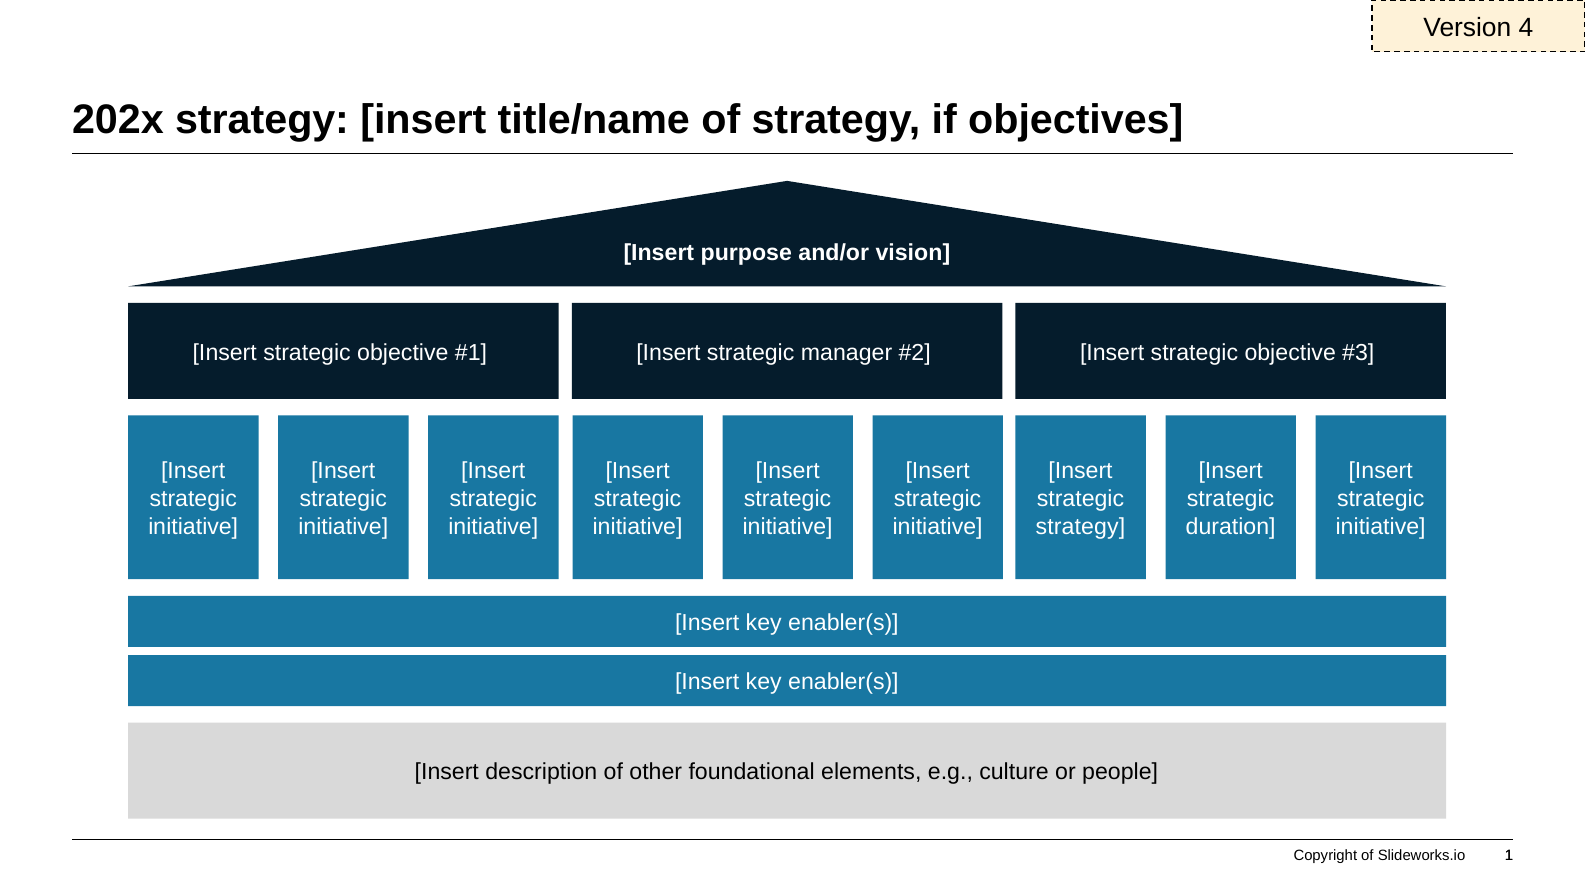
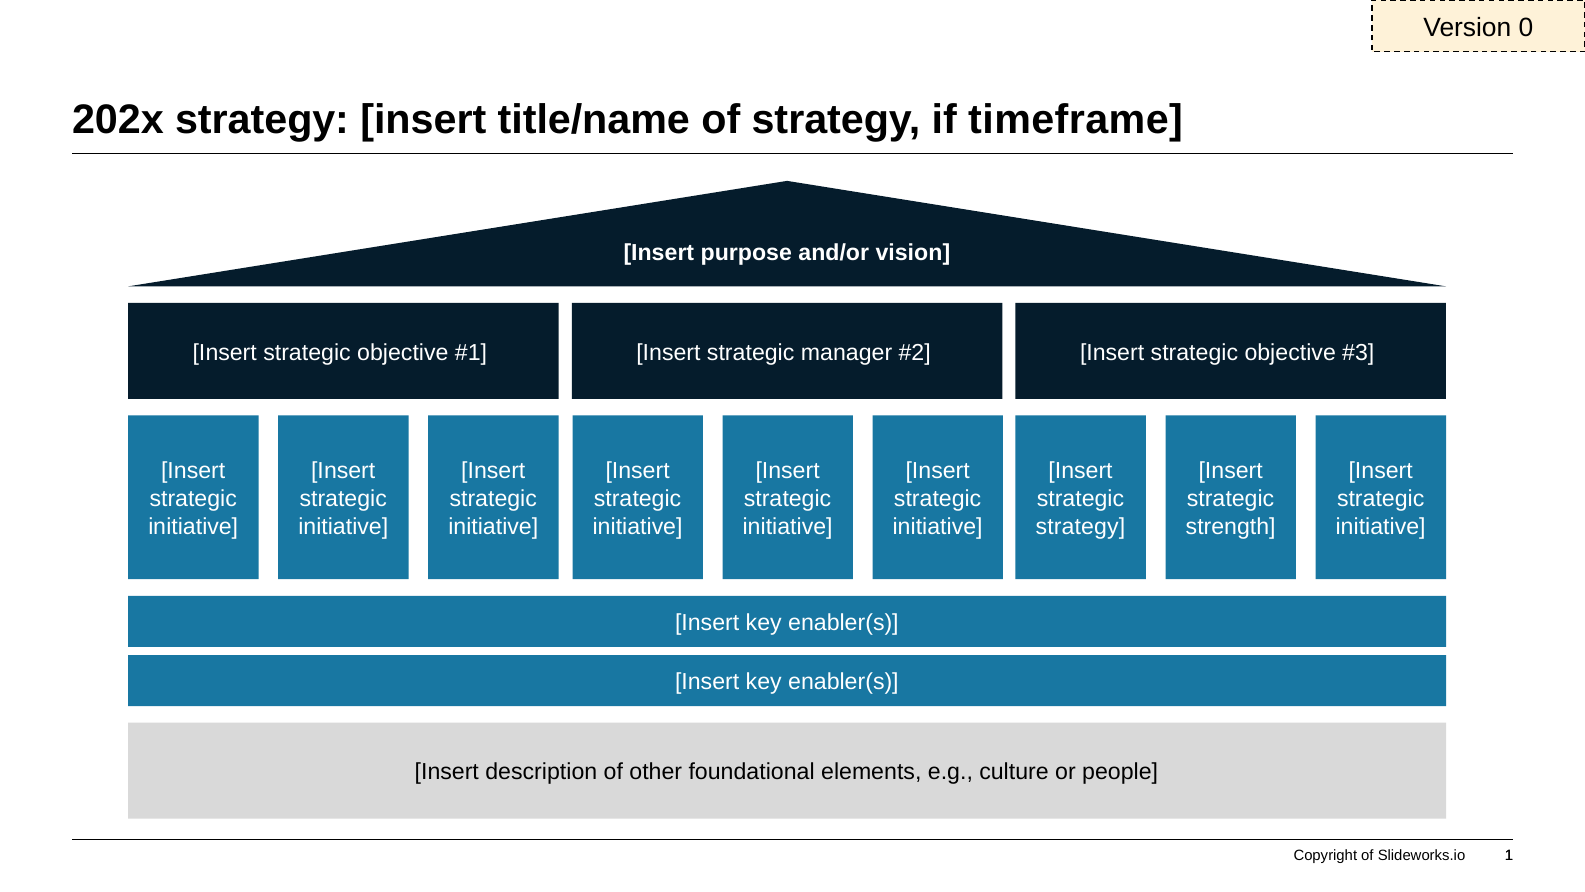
4: 4 -> 0 (1526, 28)
objectives: objectives -> timeframe (1076, 119)
duration: duration -> strength (1231, 526)
